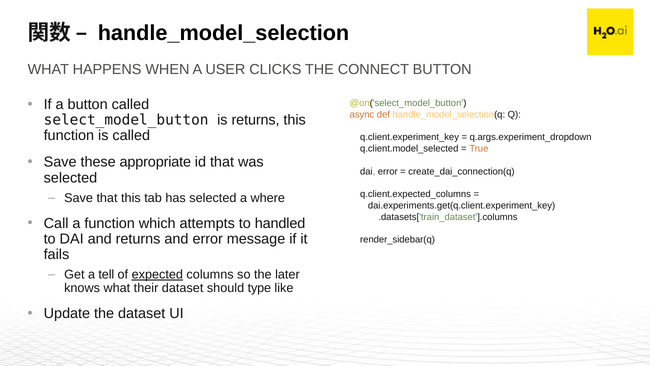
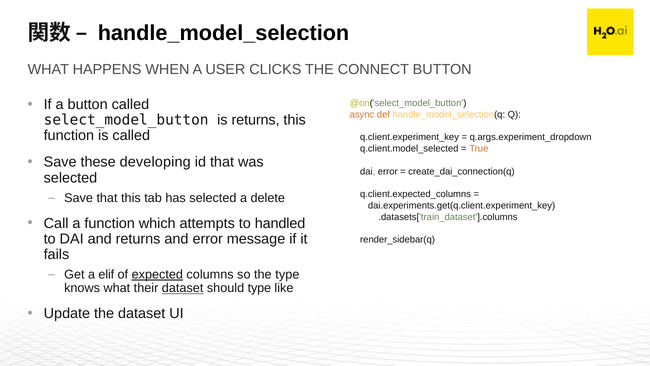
appropriate: appropriate -> developing (155, 162)
where: where -> delete (268, 198)
tell: tell -> elif (106, 274)
the later: later -> type (287, 274)
dataset underline: none -> present (183, 288)
